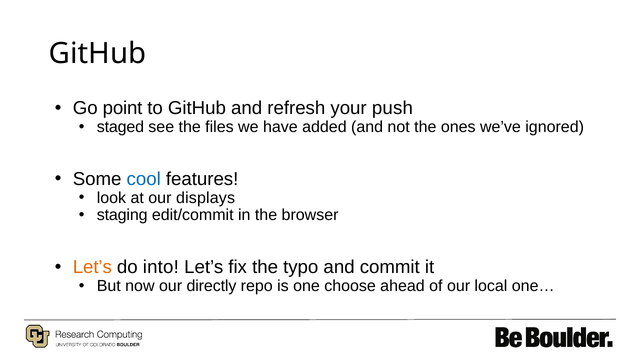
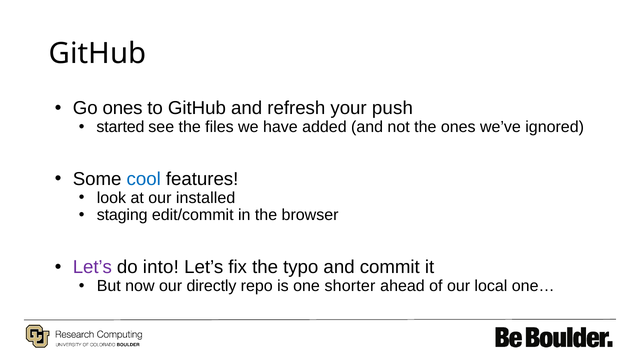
Go point: point -> ones (123, 108)
staged: staged -> started (120, 127)
displays: displays -> installed (206, 198)
Let’s colour: orange -> purple (92, 267)
choose: choose -> shorter (350, 286)
